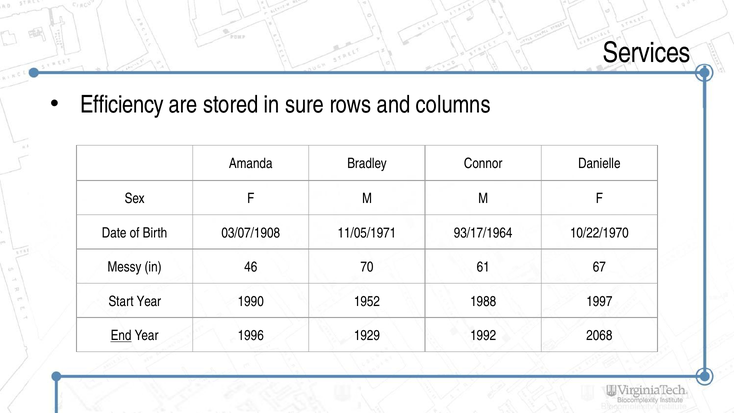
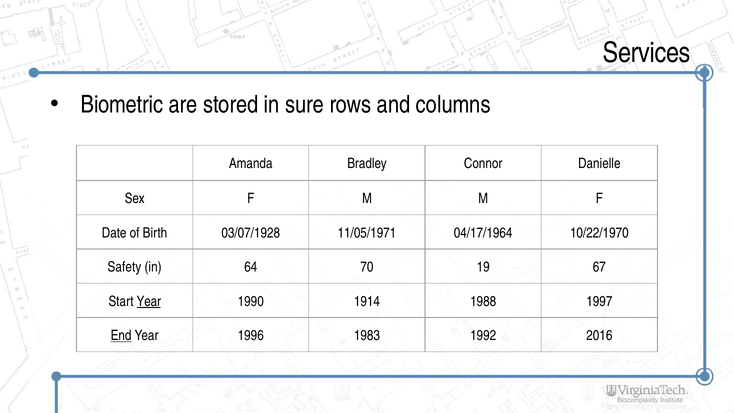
Efficiency: Efficiency -> Biometric (122, 105)
03/07/1908: 03/07/1908 -> 03/07/1928 (251, 233)
93/17/1964: 93/17/1964 -> 04/17/1964 (483, 233)
Messy: Messy -> Safety (124, 267)
46: 46 -> 64 (251, 267)
61: 61 -> 19 (483, 267)
Year underline: none -> present (149, 301)
1952: 1952 -> 1914 (367, 301)
1929: 1929 -> 1983 (367, 336)
2068: 2068 -> 2016 (599, 336)
